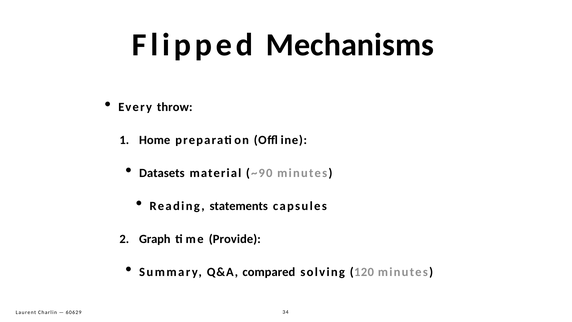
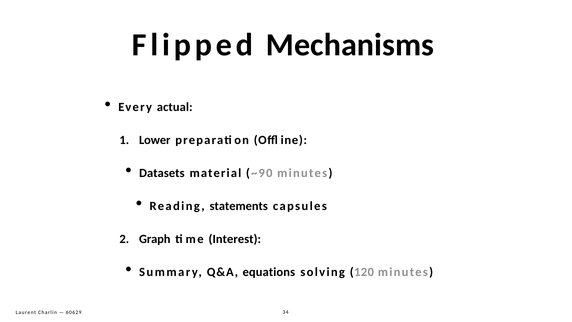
throw: throw -> actual (175, 107)
Home: Home -> Lower (155, 140)
Provide: Provide -> Interest (235, 239)
compared: compared -> equations (269, 272)
